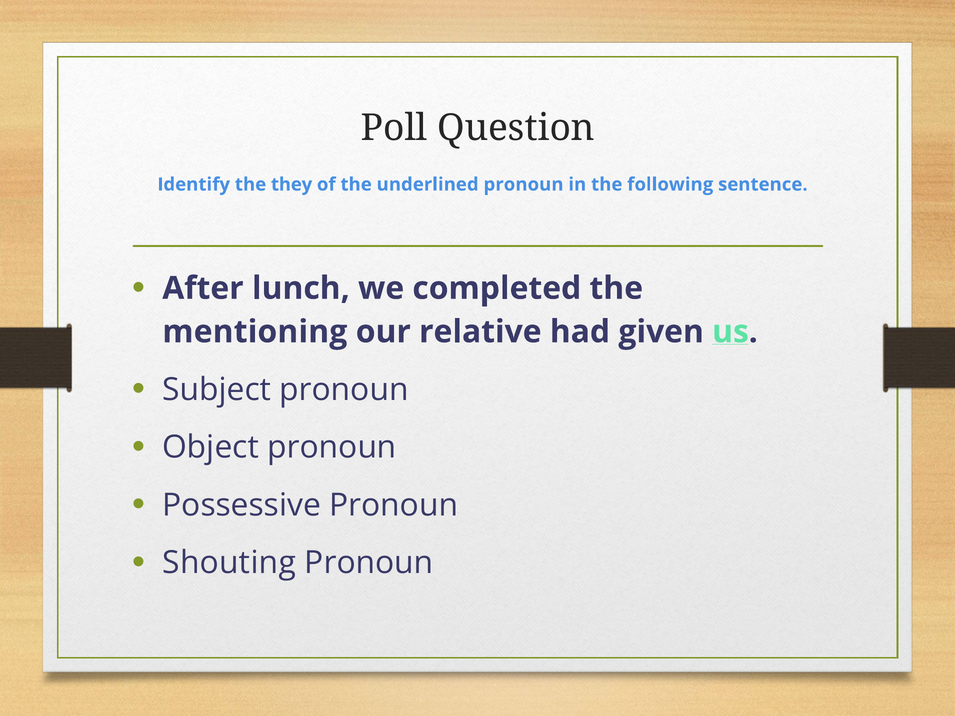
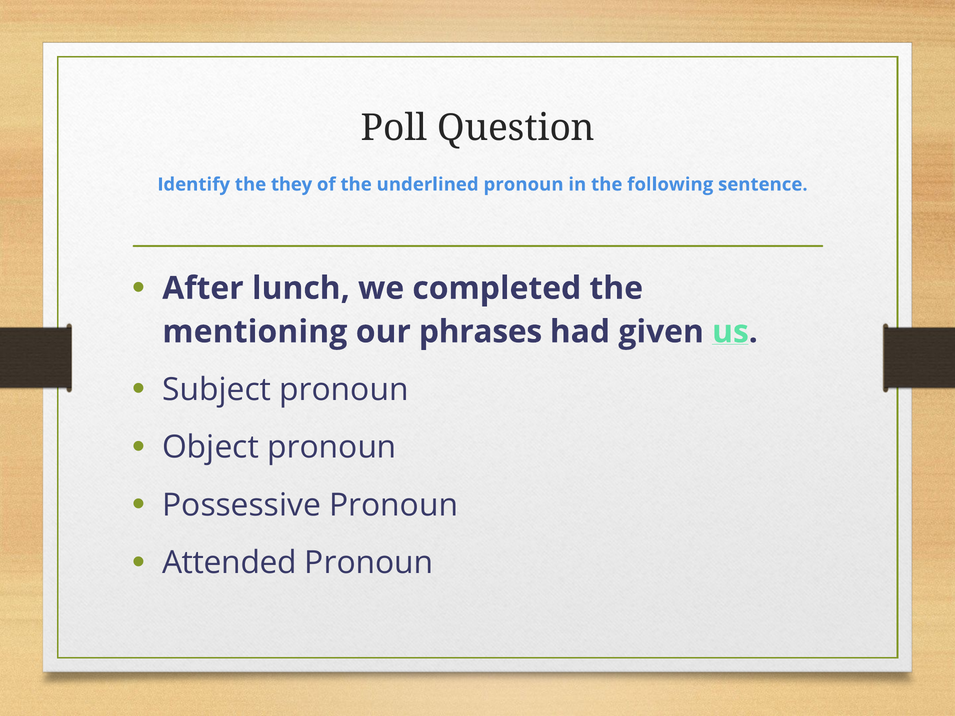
relative: relative -> phrases (480, 332)
Shouting: Shouting -> Attended (229, 563)
